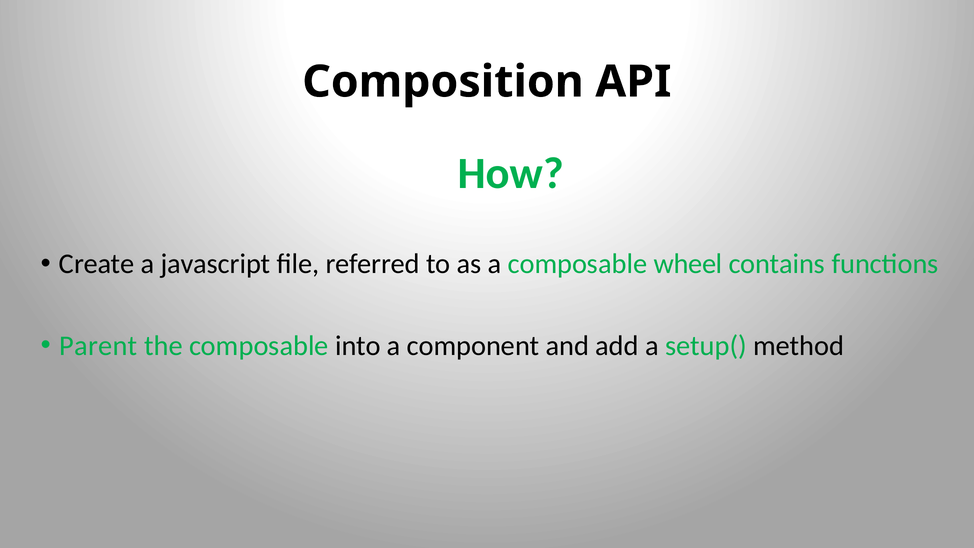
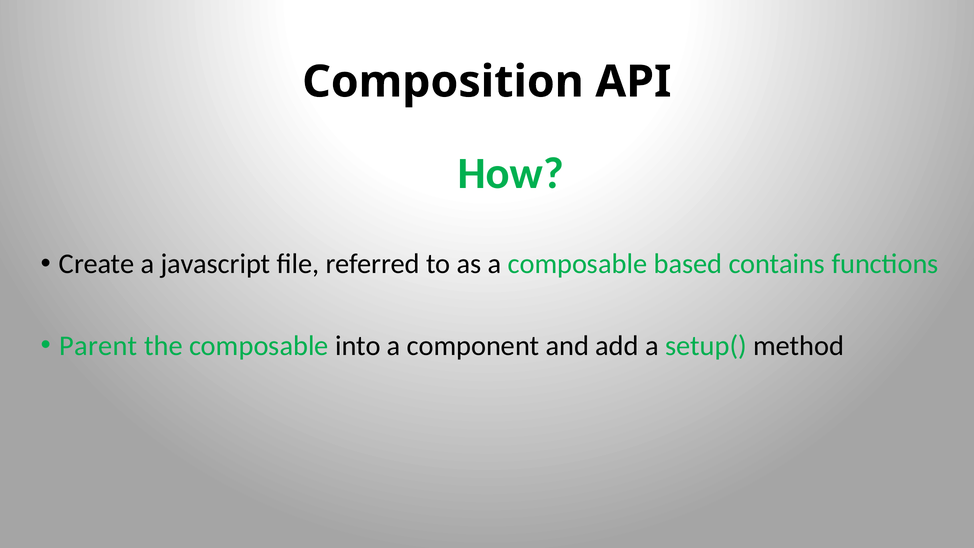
wheel: wheel -> based (688, 264)
